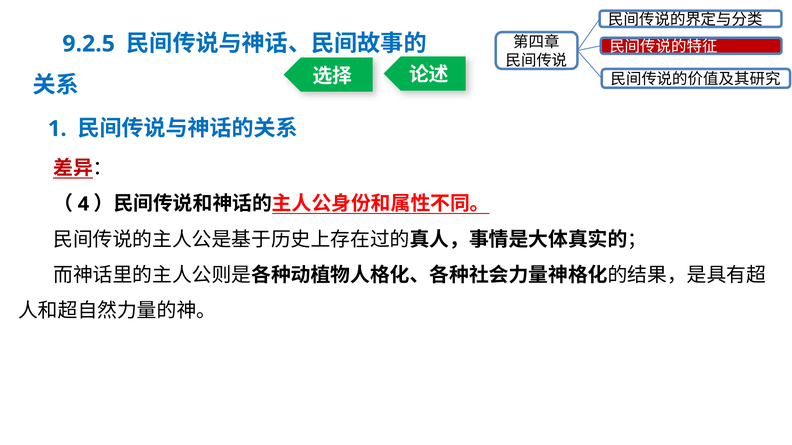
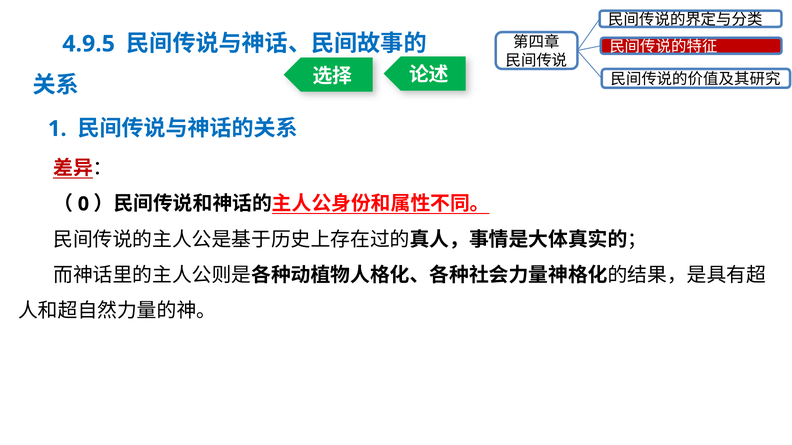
9.2.5: 9.2.5 -> 4.9.5 (89, 44)
4: 4 -> 0 (83, 204)
